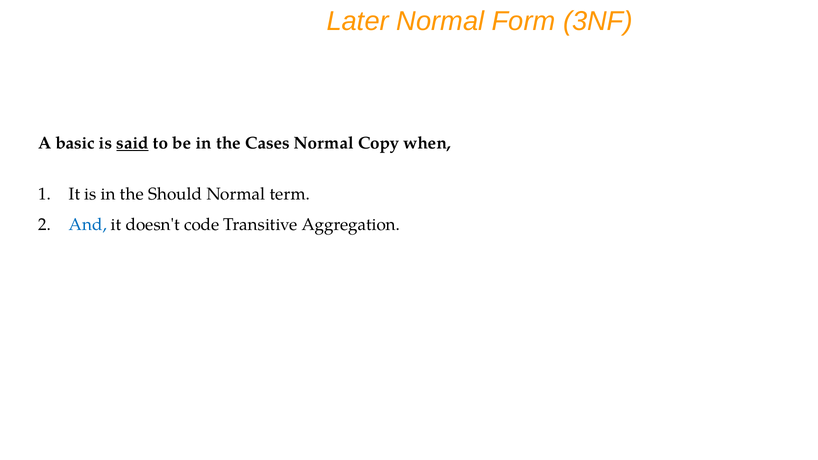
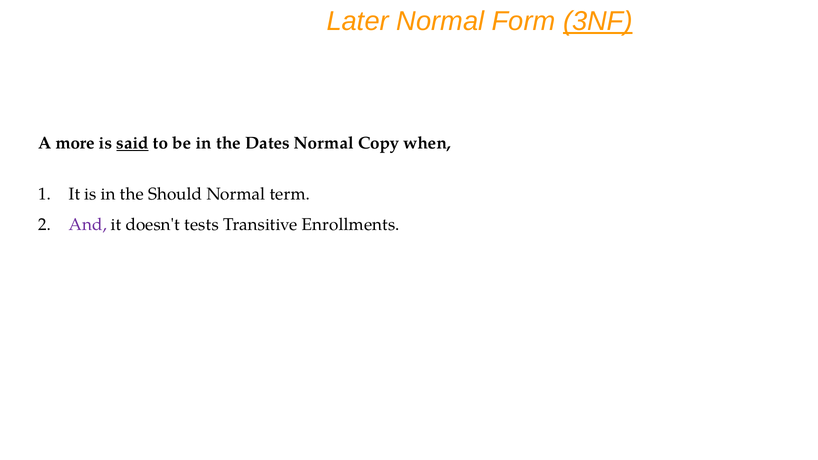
3NF underline: none -> present (598, 21)
basic: basic -> more (75, 143)
Cases: Cases -> Dates (268, 143)
And colour: blue -> purple (88, 225)
code: code -> tests (202, 225)
Aggregation: Aggregation -> Enrollments (351, 225)
